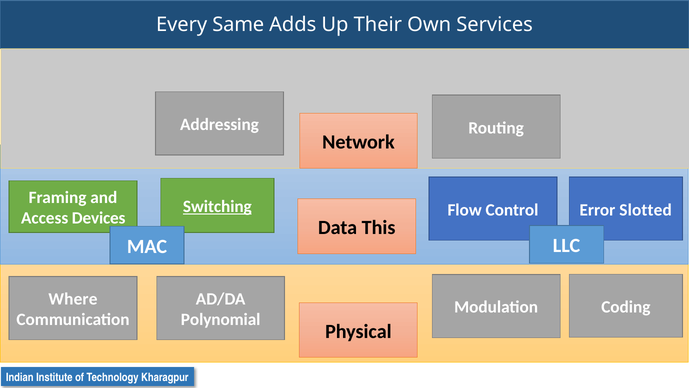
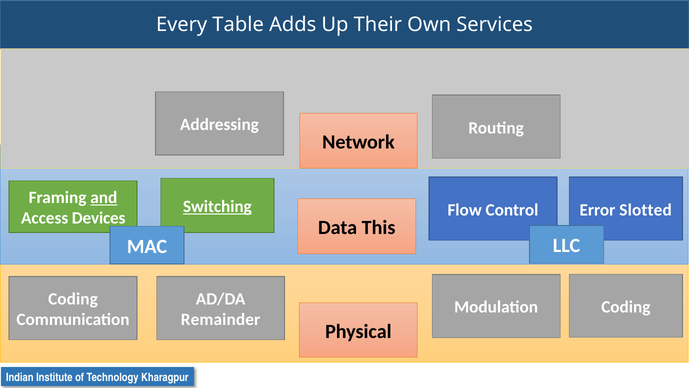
Same: Same -> Table (238, 24)
and underline: none -> present (104, 197)
Where: Where -> Coding (73, 299)
Polynomial: Polynomial -> Remainder (221, 319)
